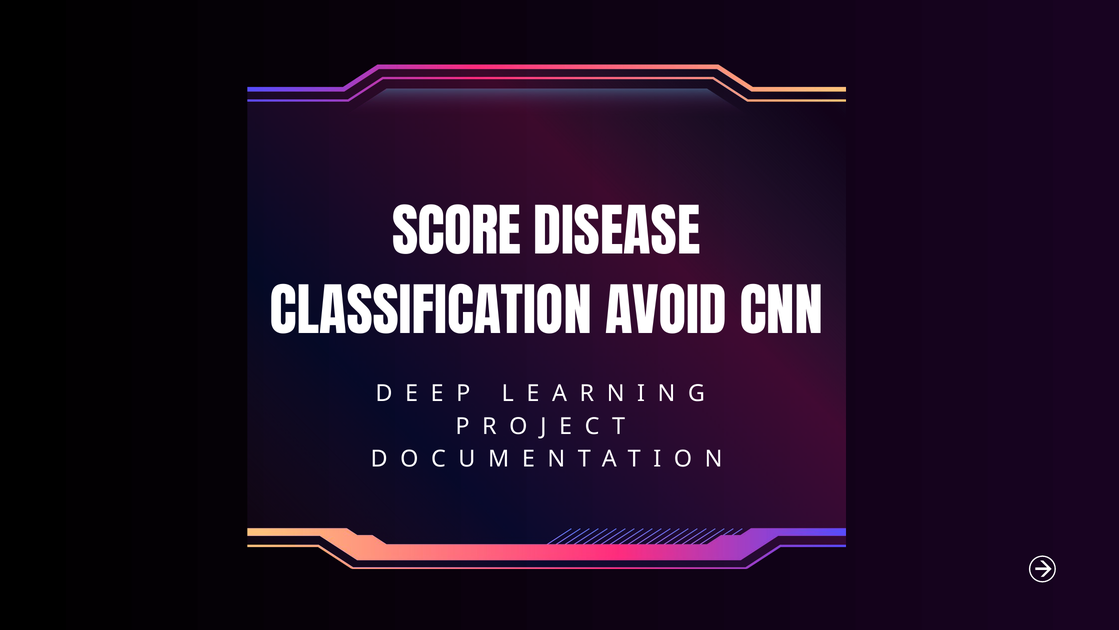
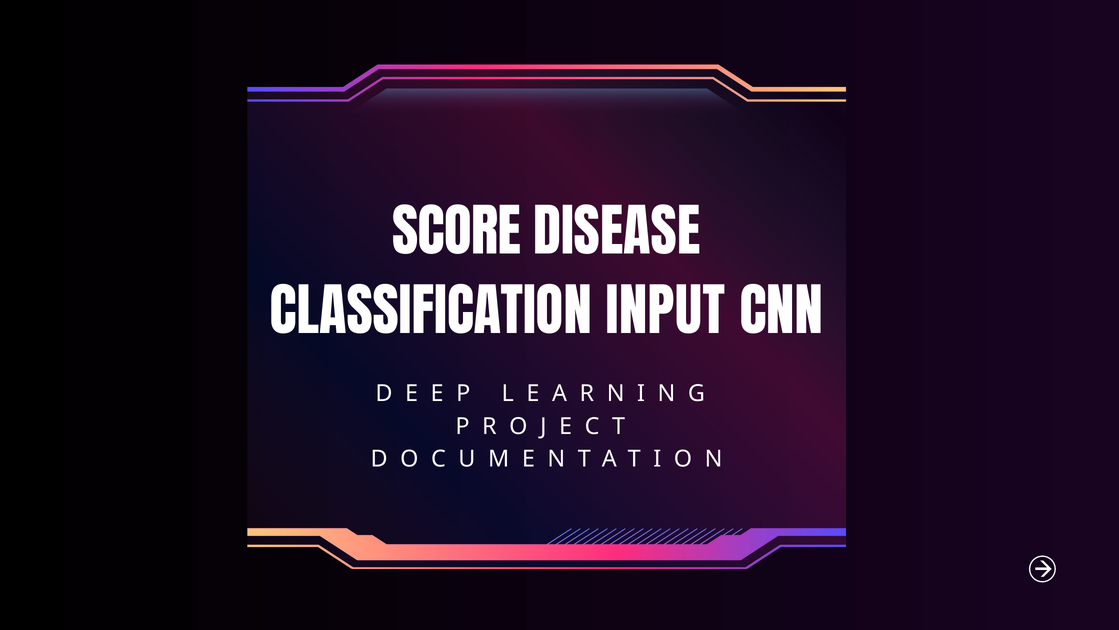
AVOID: AVOID -> INPUT (665, 314)
